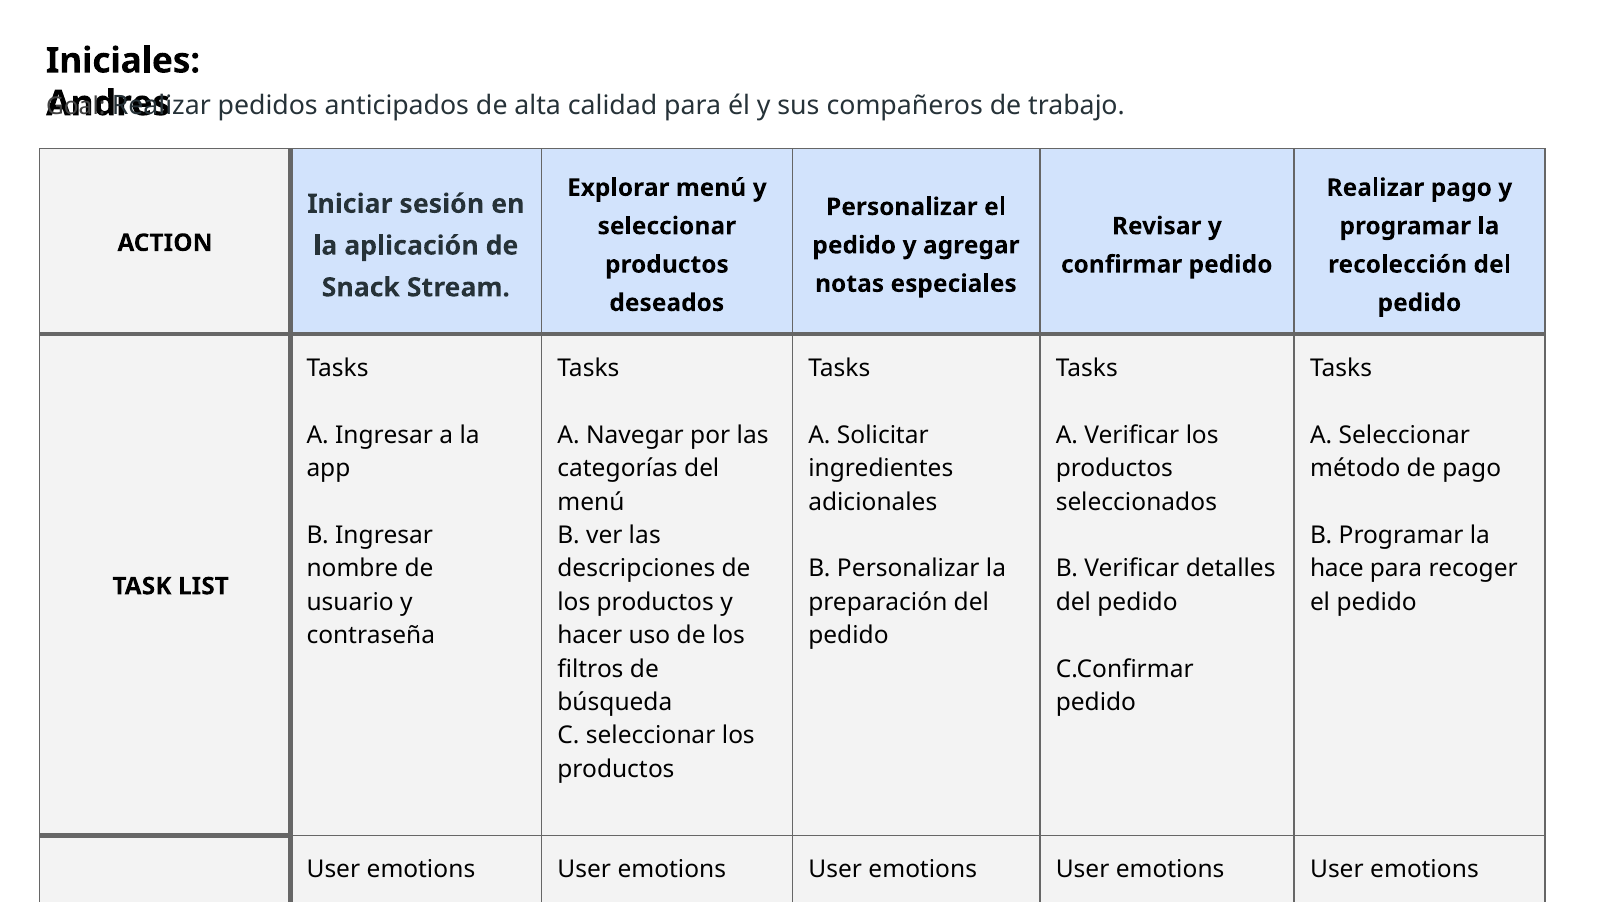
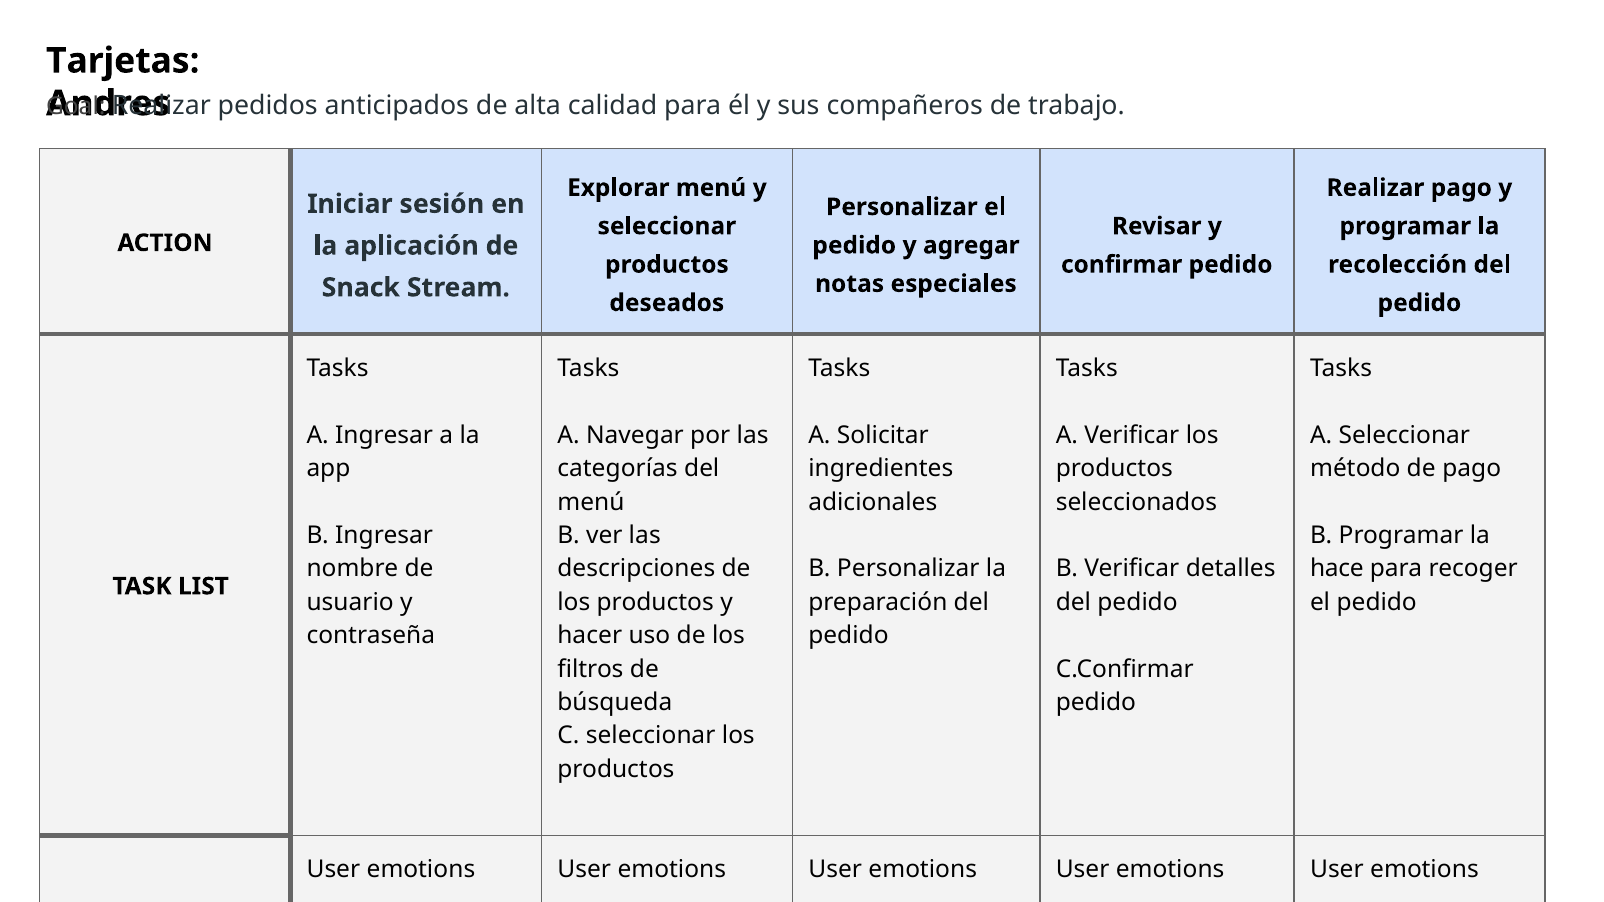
Iniciales: Iniciales -> Tarjetas (123, 61)
